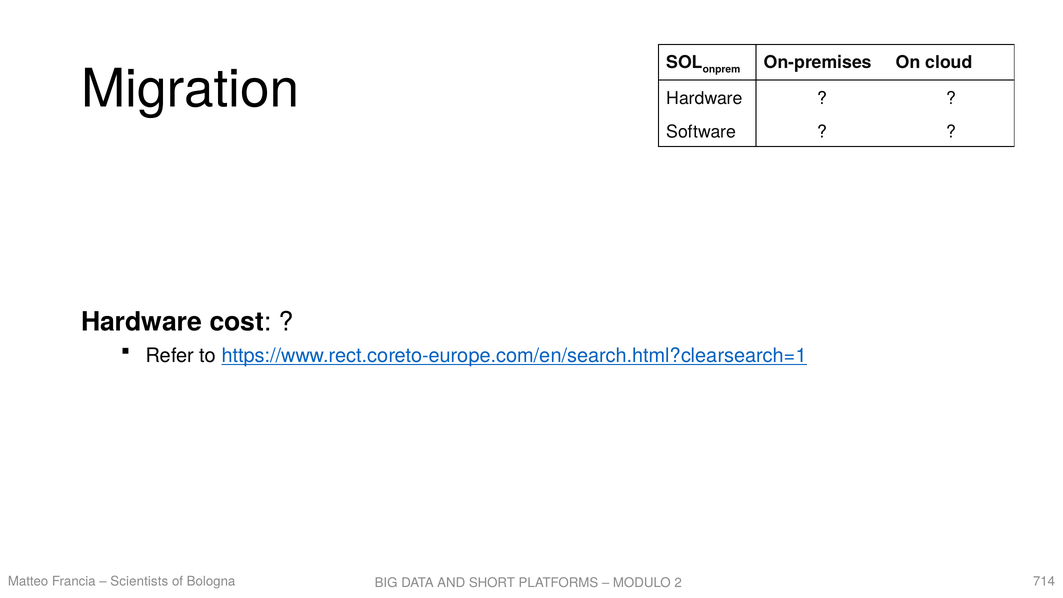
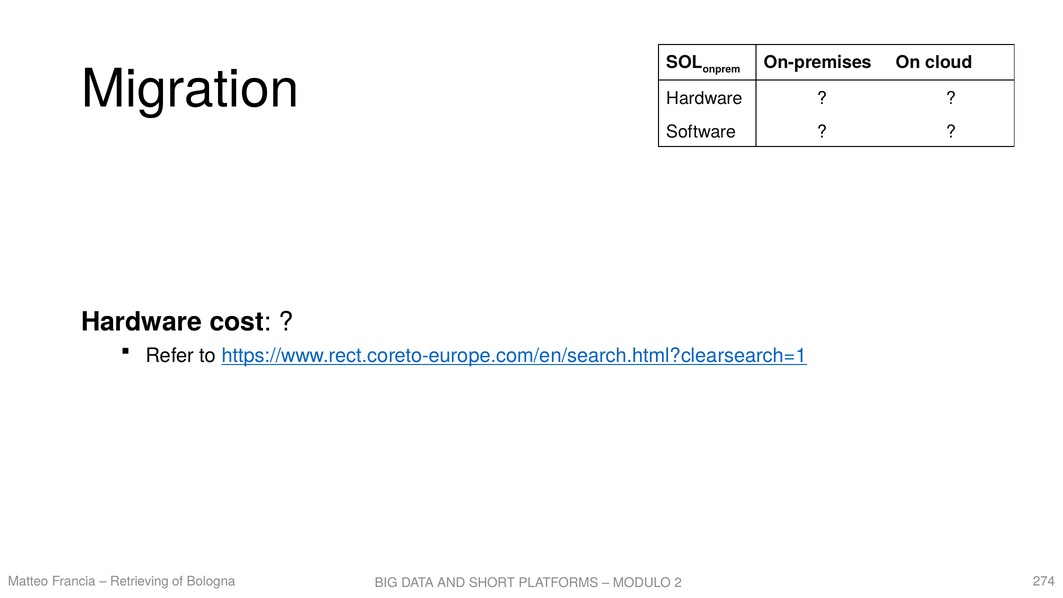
Scientists: Scientists -> Retrieving (139, 581)
714: 714 -> 274 (1044, 581)
